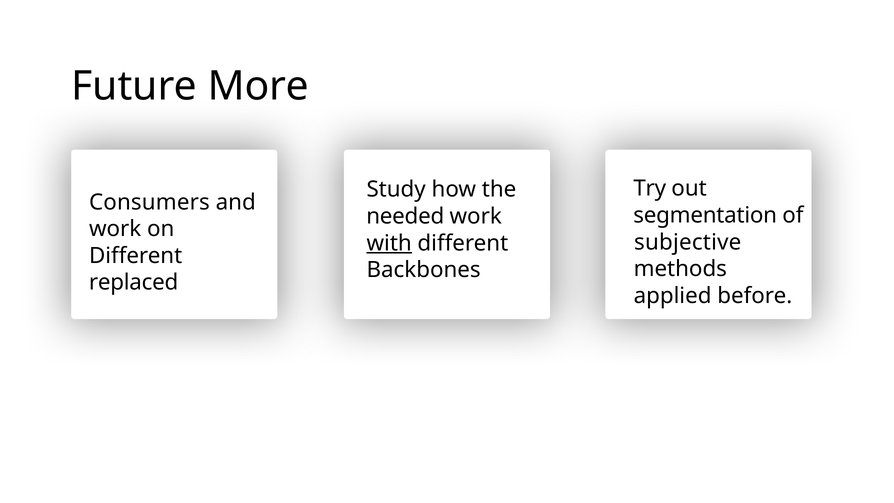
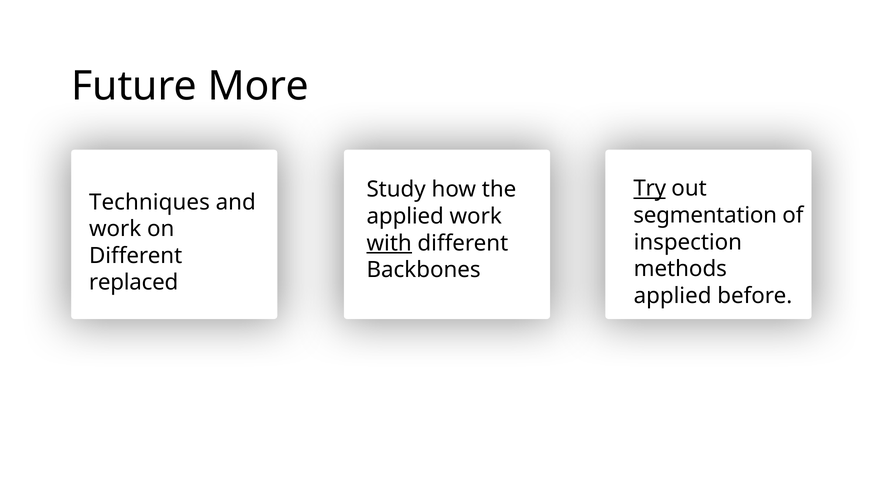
Try underline: none -> present (650, 189)
Consumers: Consumers -> Techniques (149, 202)
needed: needed -> applied (405, 216)
subjective: subjective -> inspection (688, 242)
